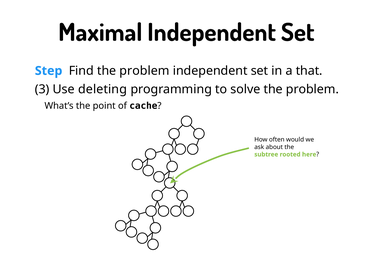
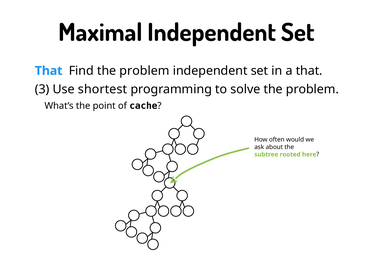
Step: Step -> That (49, 71)
deleting: deleting -> shortest (103, 90)
